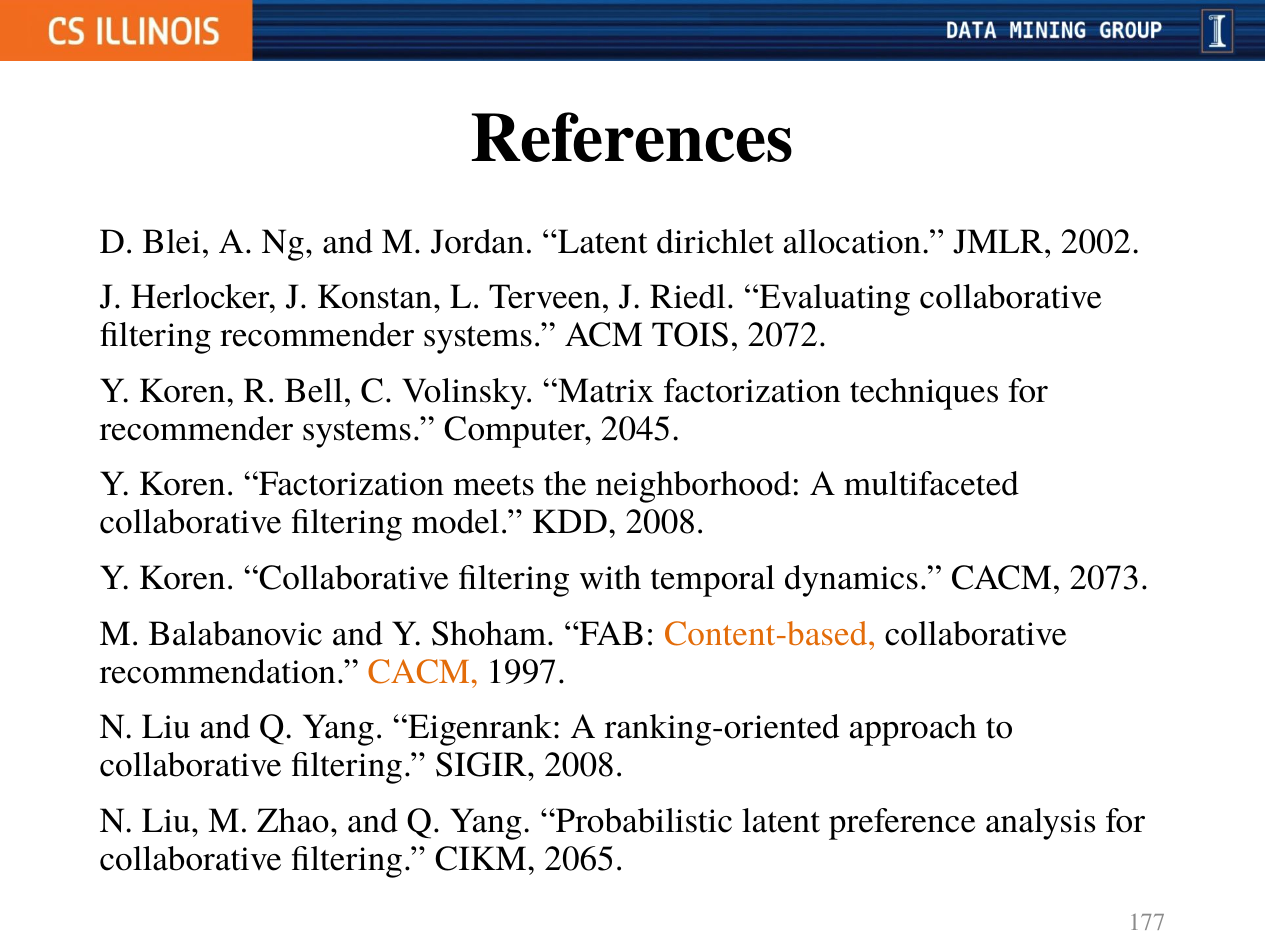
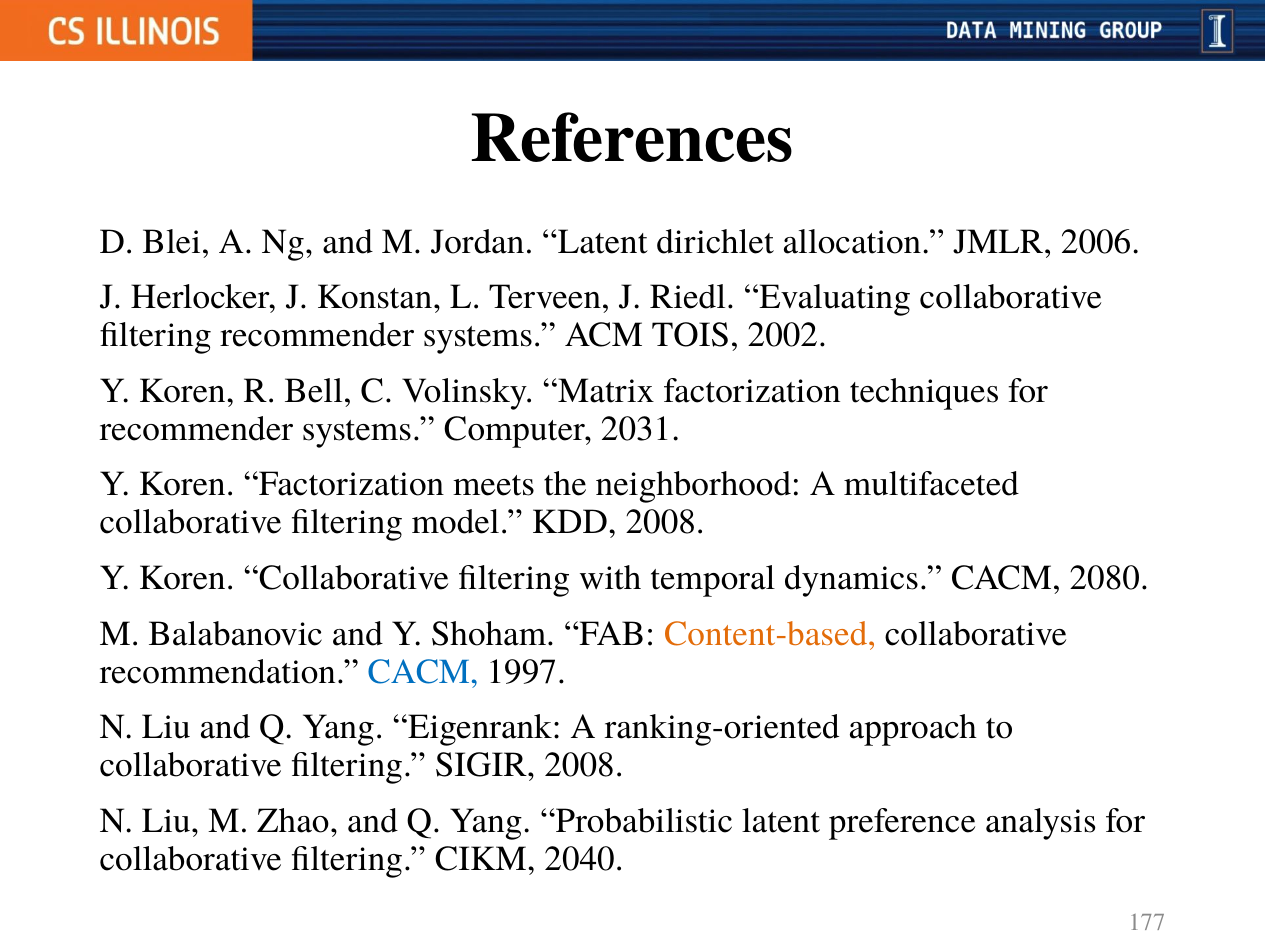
2002: 2002 -> 2006 (1101, 241)
2072: 2072 -> 2002 (787, 335)
2045: 2045 -> 2031 (641, 429)
2073: 2073 -> 2080 (1109, 578)
CACM colour: orange -> blue (423, 671)
2065: 2065 -> 2040 (584, 858)
